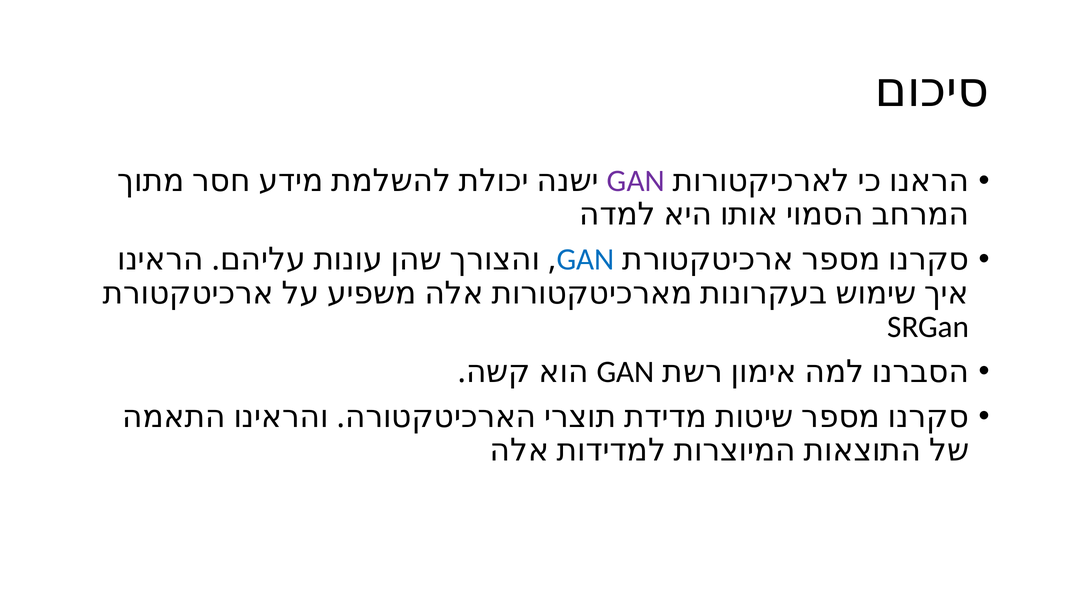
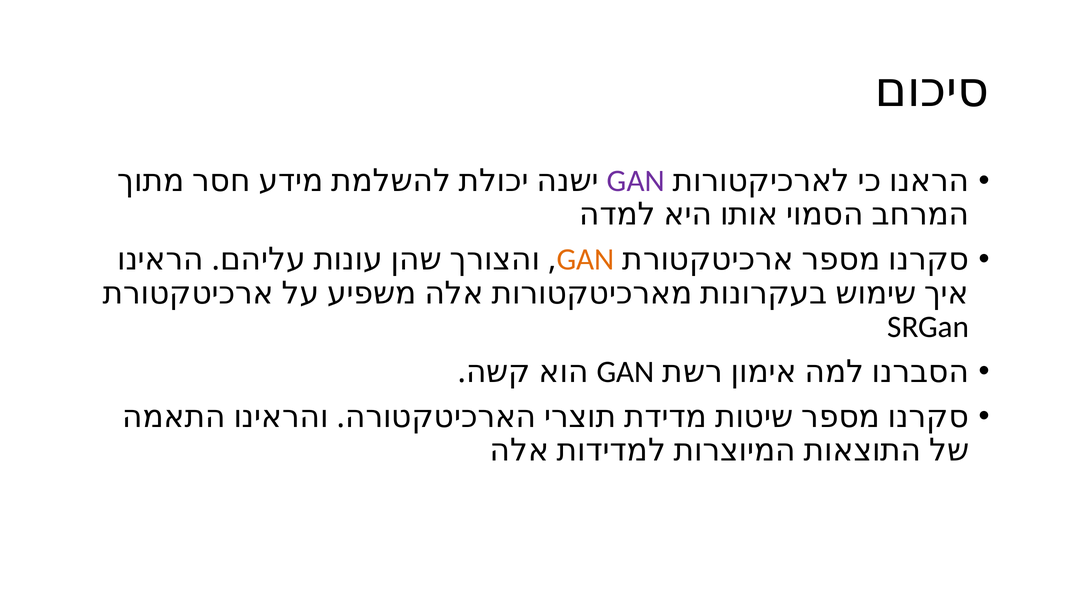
GAN colour: blue -> orange (586, 260)
